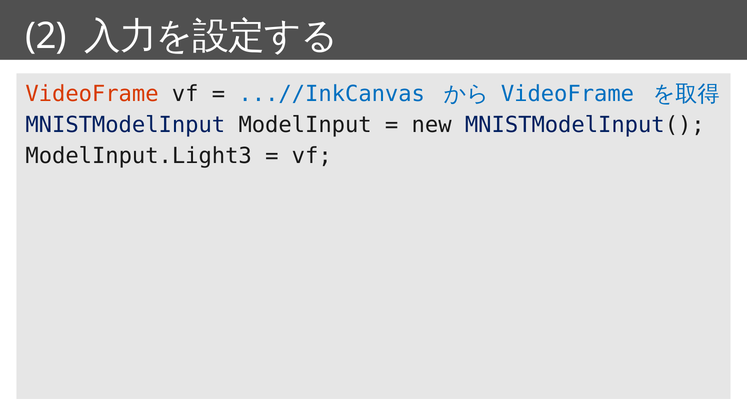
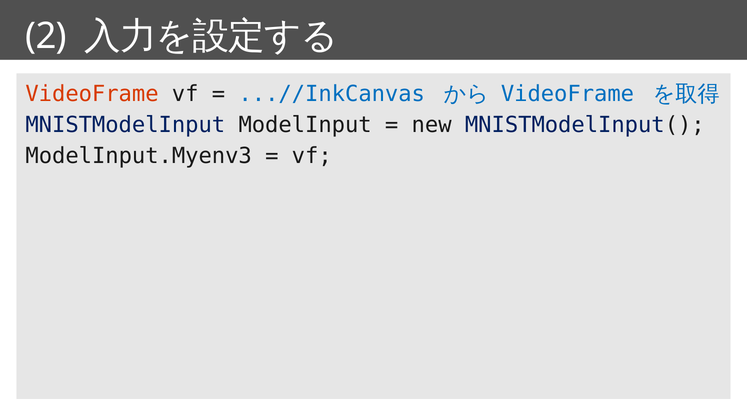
ModelInput.Light3: ModelInput.Light3 -> ModelInput.Myenv3 (139, 156)
